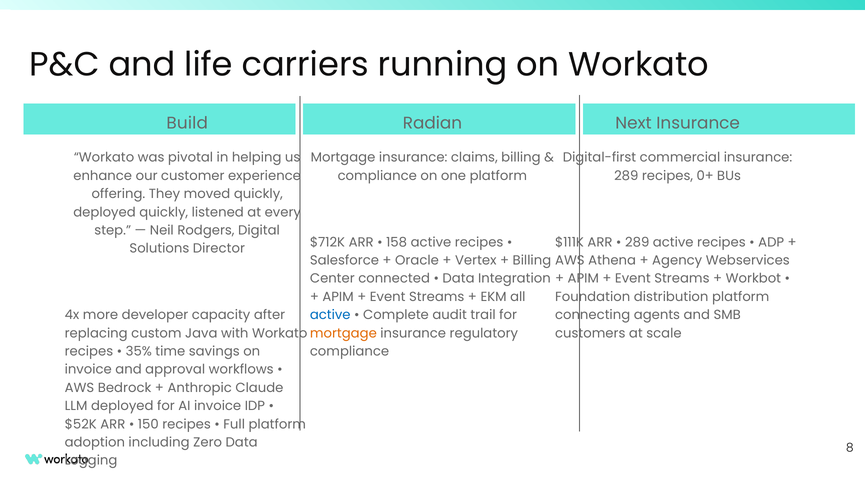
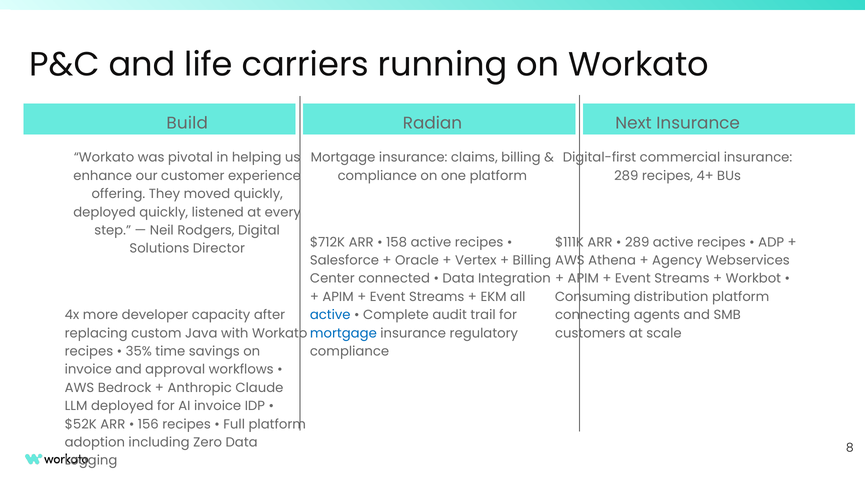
0+: 0+ -> 4+ (705, 176)
Foundation: Foundation -> Consuming (593, 297)
mortgage colour: orange -> blue (343, 334)
150: 150 -> 156 (148, 425)
